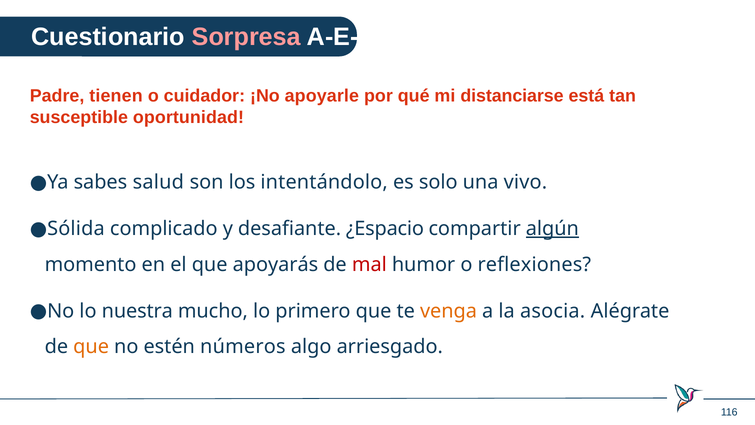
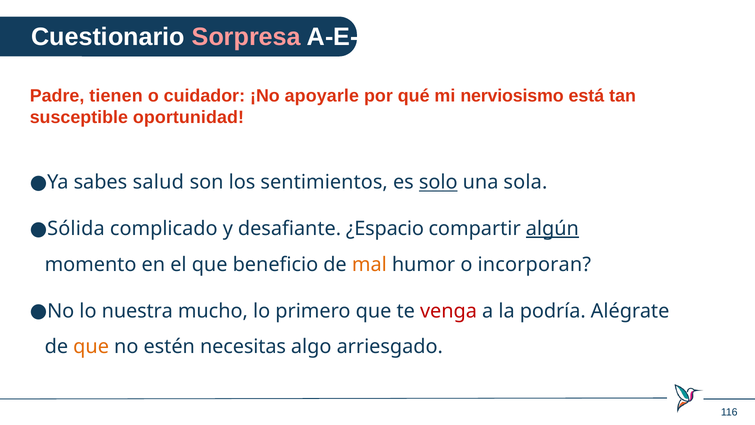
distanciarse: distanciarse -> nerviosismo (512, 96)
intentándolo: intentándolo -> sentimientos (324, 182)
solo underline: none -> present (438, 182)
vivo: vivo -> sola (525, 182)
apoyarás: apoyarás -> beneficio (275, 264)
mal colour: red -> orange (369, 264)
reflexiones: reflexiones -> incorporan (534, 264)
venga colour: orange -> red (449, 311)
asocia: asocia -> podría (553, 311)
números: números -> necesitas (243, 347)
